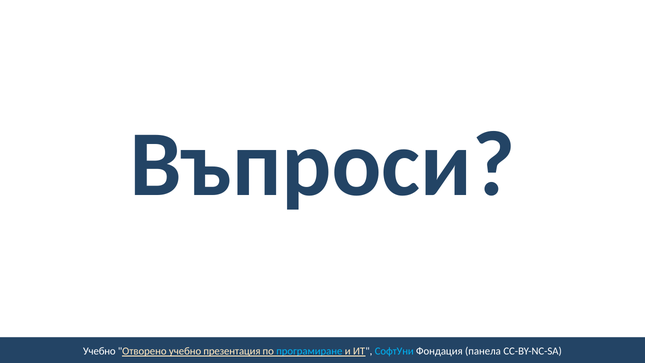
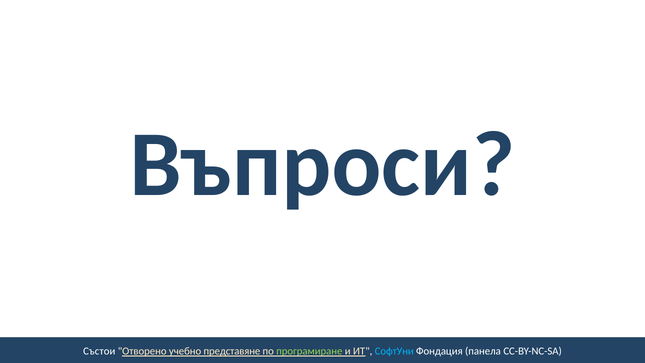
Учебно: Учебно -> Състои (99, 351)
презентация: презентация -> представяне (232, 351)
програмиране colour: light blue -> light green (309, 351)
